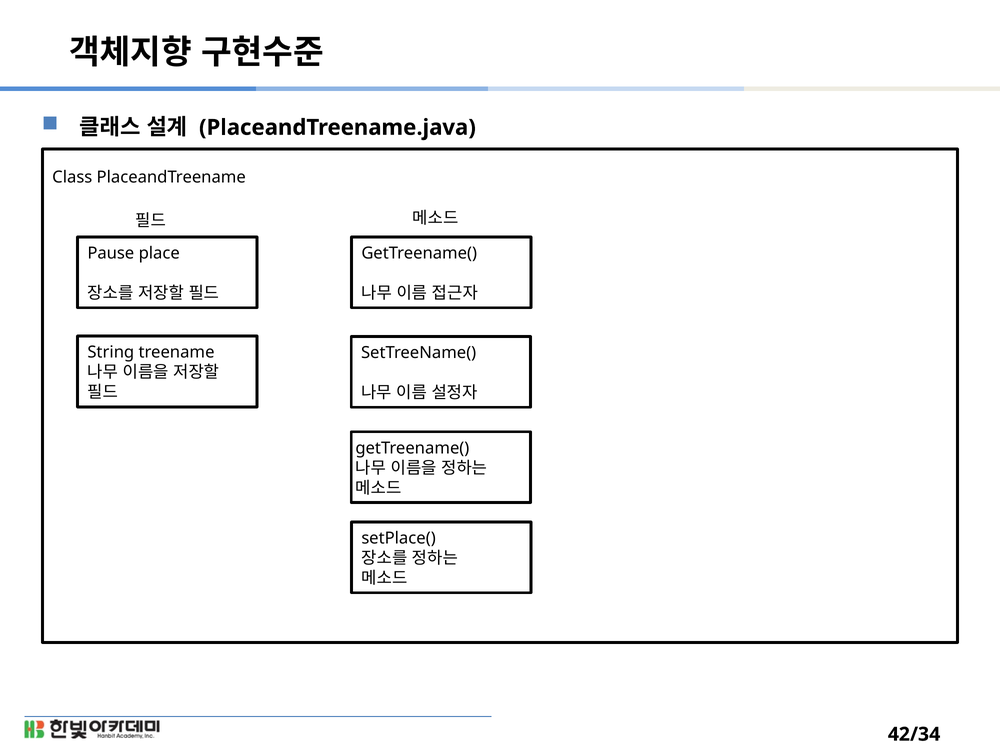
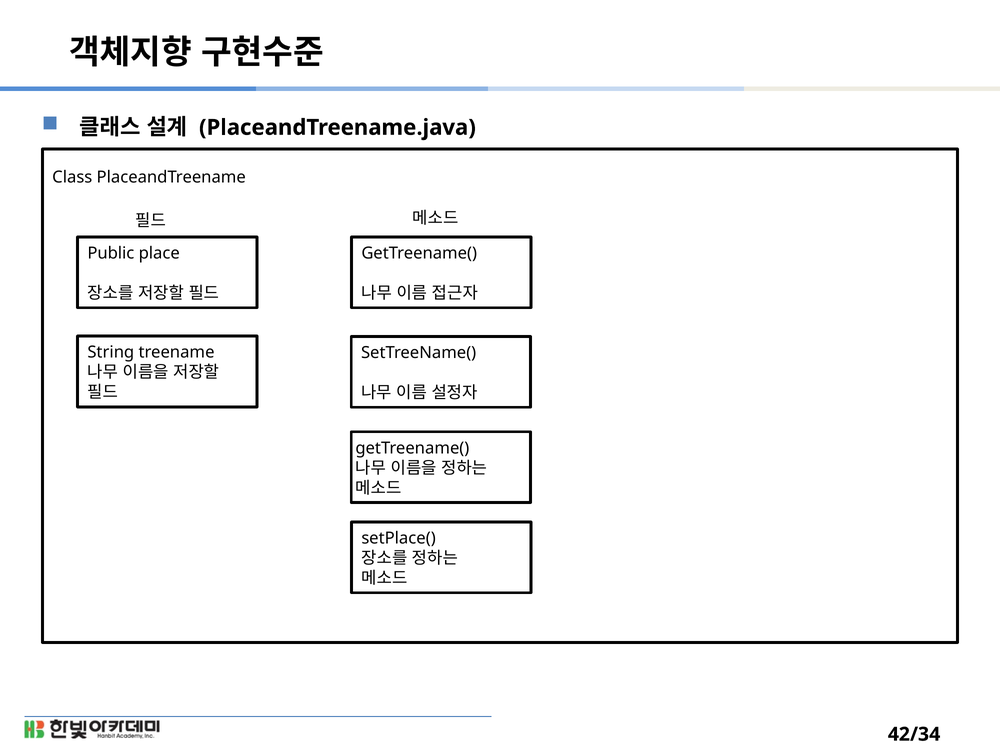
Pause: Pause -> Public (111, 253)
